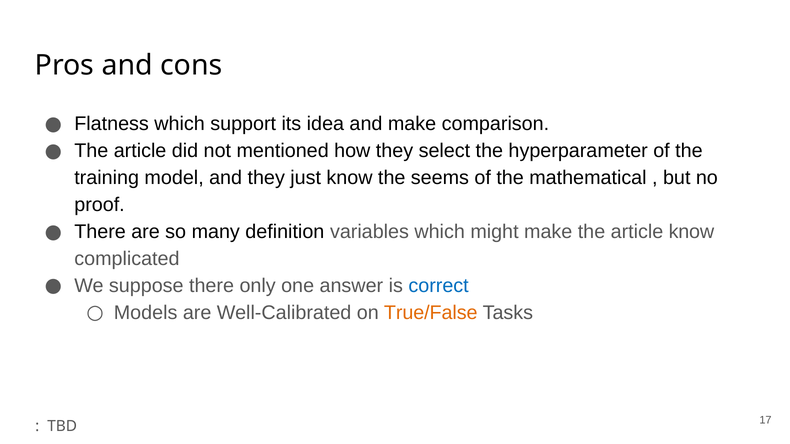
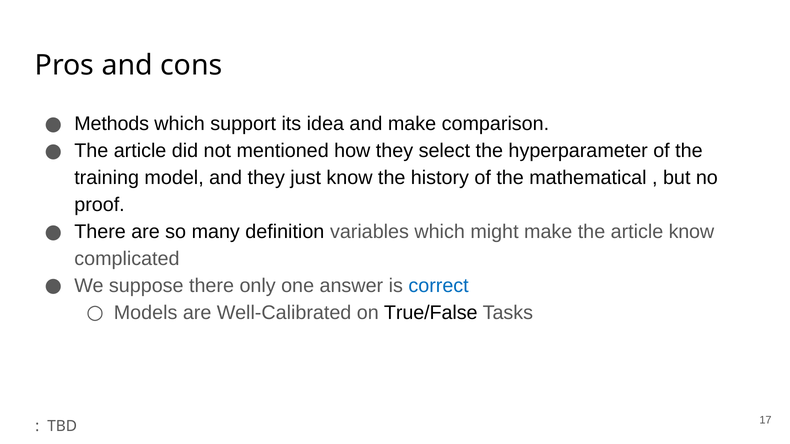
Flatness: Flatness -> Methods (112, 124)
seems: seems -> history (440, 178)
True/False colour: orange -> black (431, 313)
